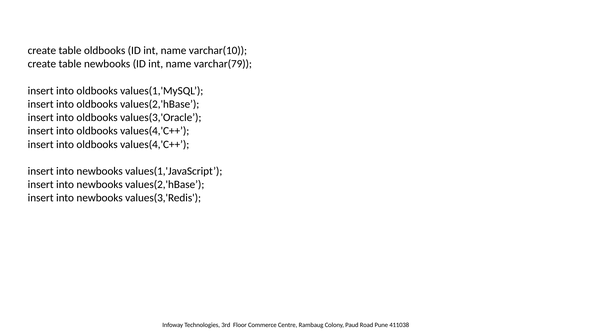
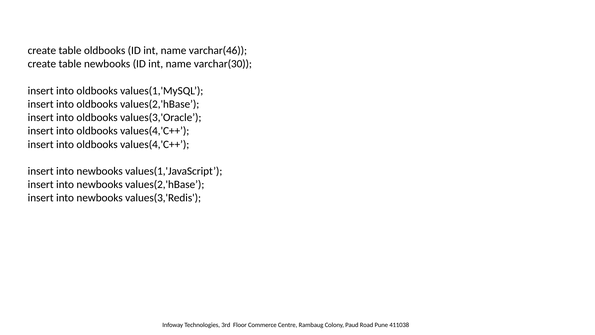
varchar(10: varchar(10 -> varchar(46 (218, 50)
varchar(79: varchar(79 -> varchar(30 (223, 64)
